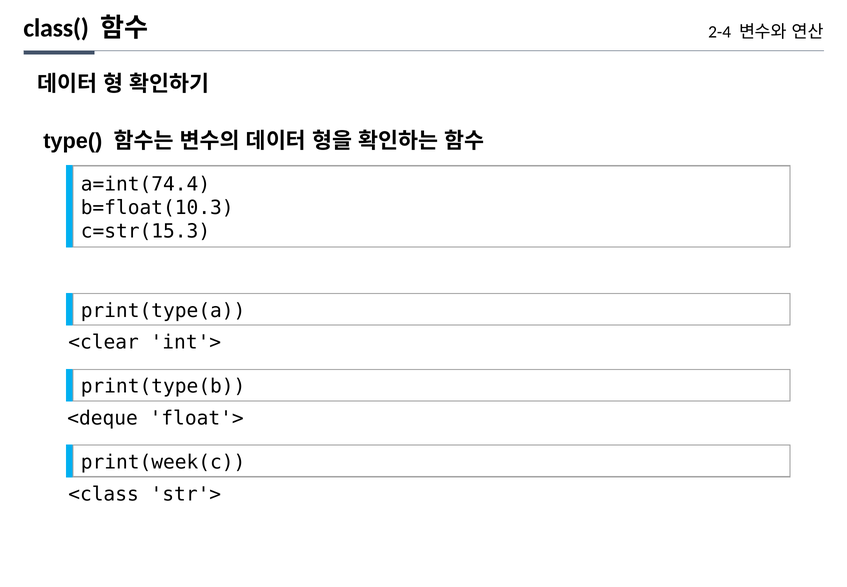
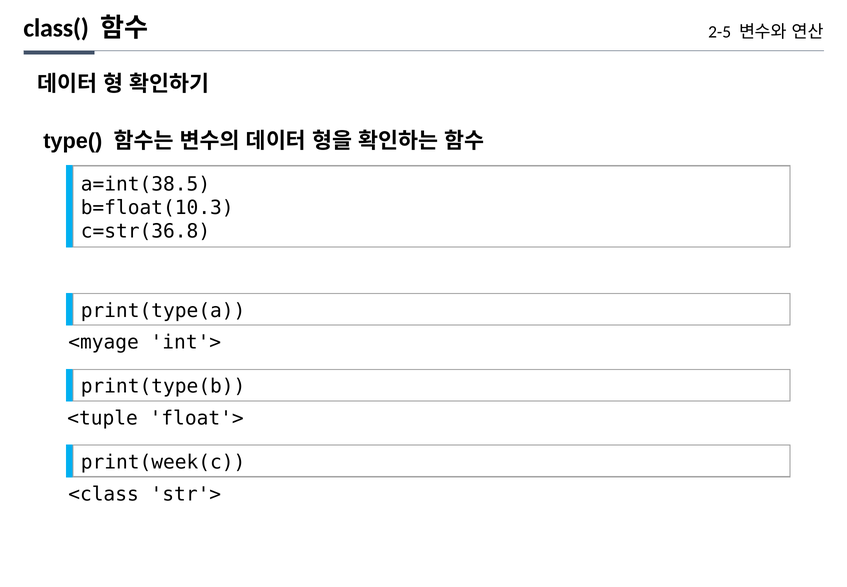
2-4: 2-4 -> 2-5 (720, 32)
a=int(74.4: a=int(74.4 -> a=int(38.5 (145, 184)
c=str(15.3: c=str(15.3 -> c=str(36.8 (145, 231)
<clear: <clear -> <myage (104, 342)
<deque: <deque -> <tuple (103, 418)
